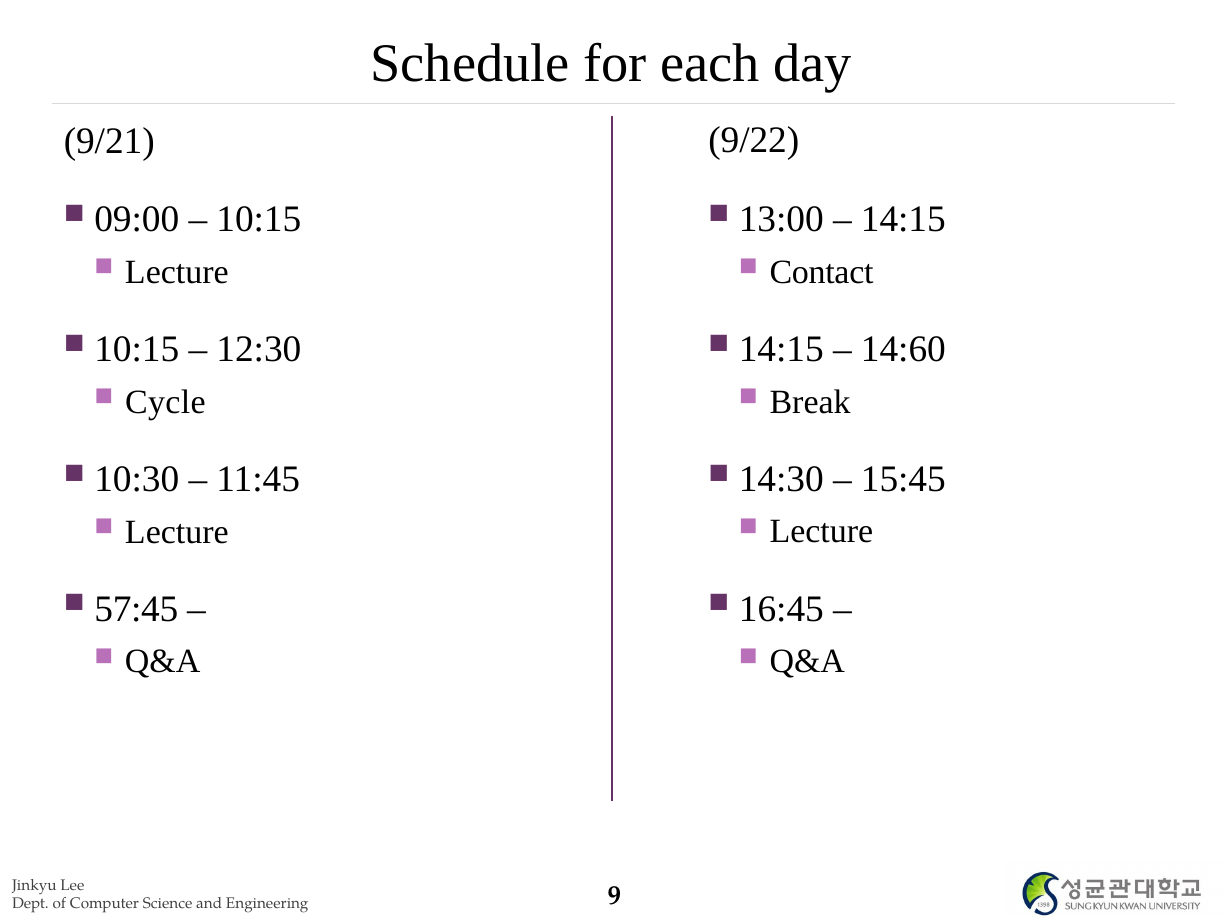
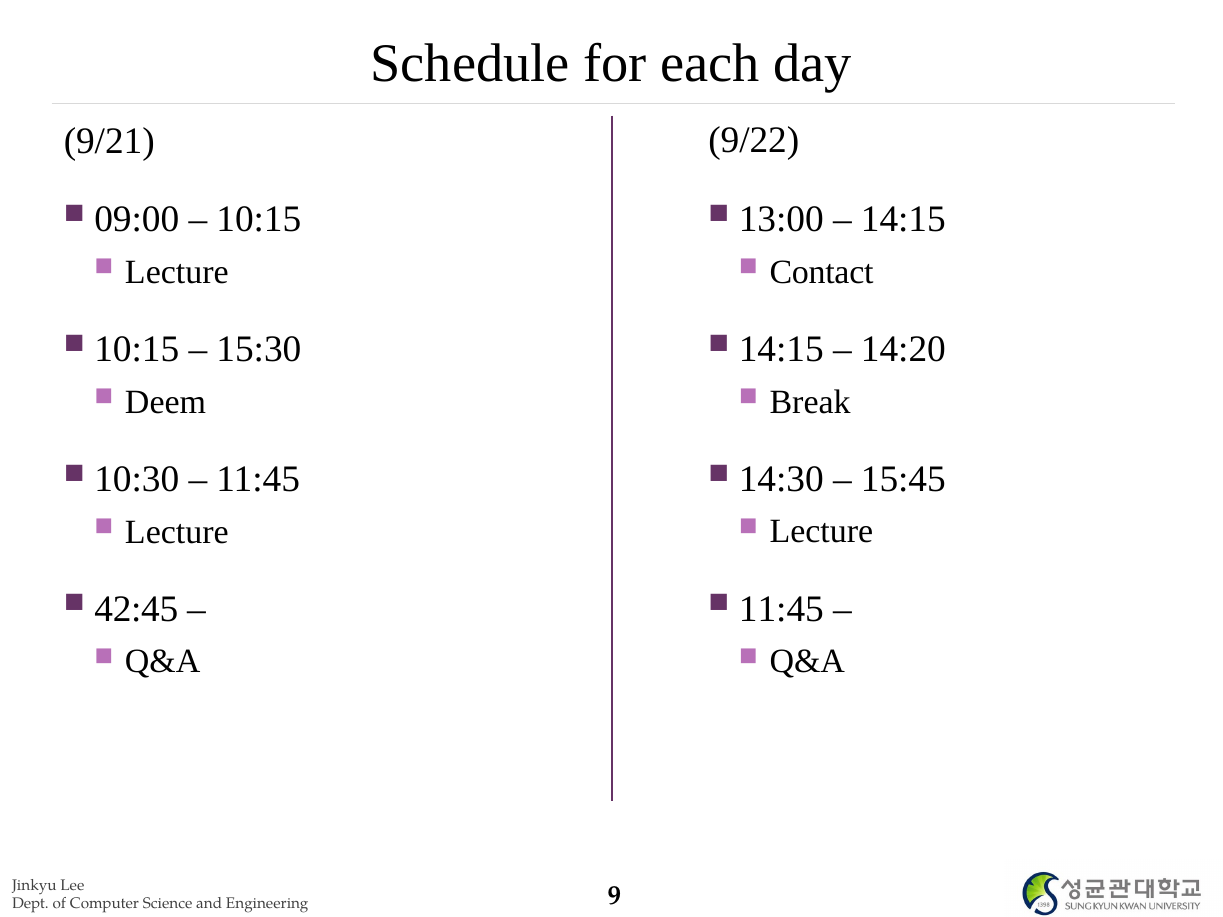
12:30: 12:30 -> 15:30 (259, 349)
14:60: 14:60 -> 14:20 (903, 349)
Cycle: Cycle -> Deem (166, 402)
57:45: 57:45 -> 42:45 (136, 609)
16:45: 16:45 -> 11:45 (781, 609)
